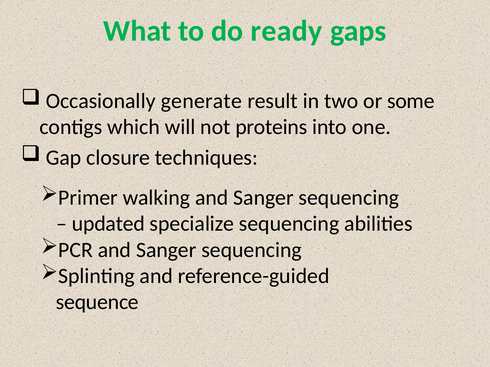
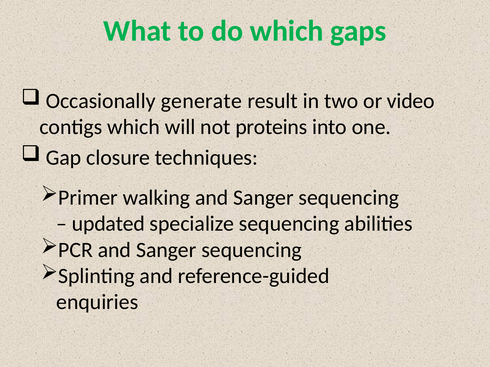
do ready: ready -> which (287, 31)
some: some -> video (411, 101)
sequence: sequence -> enquiries (97, 302)
